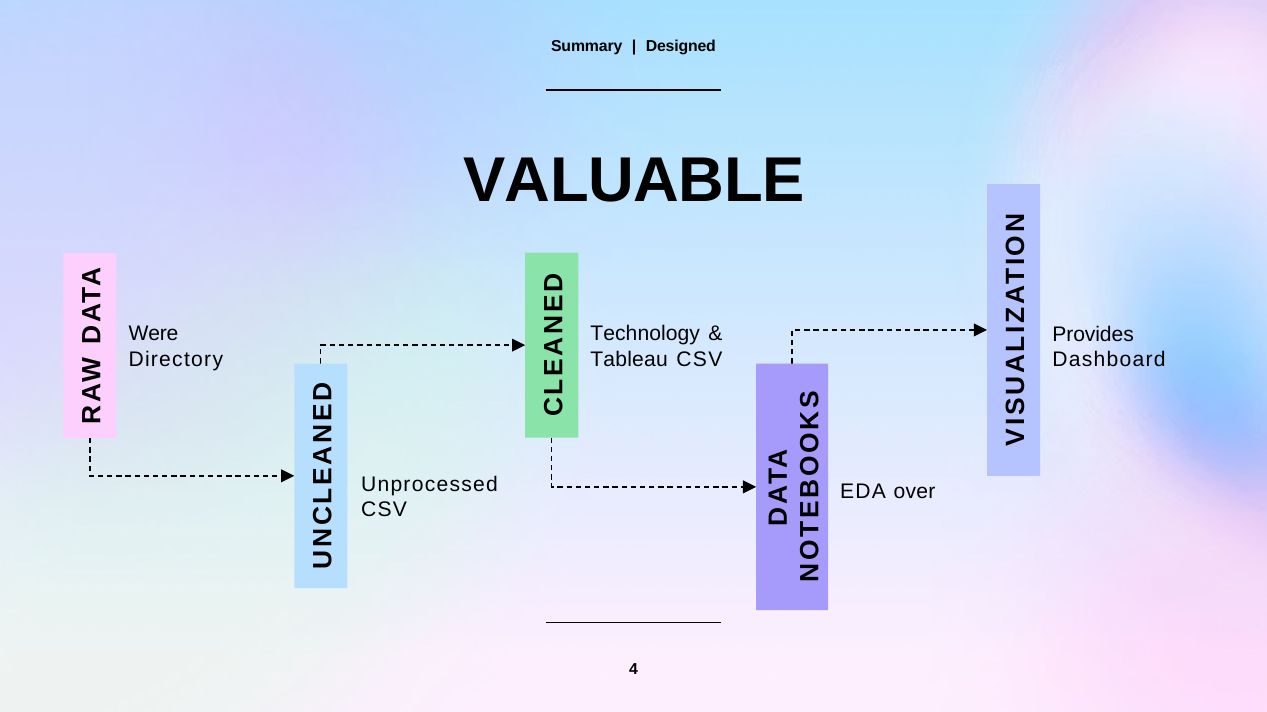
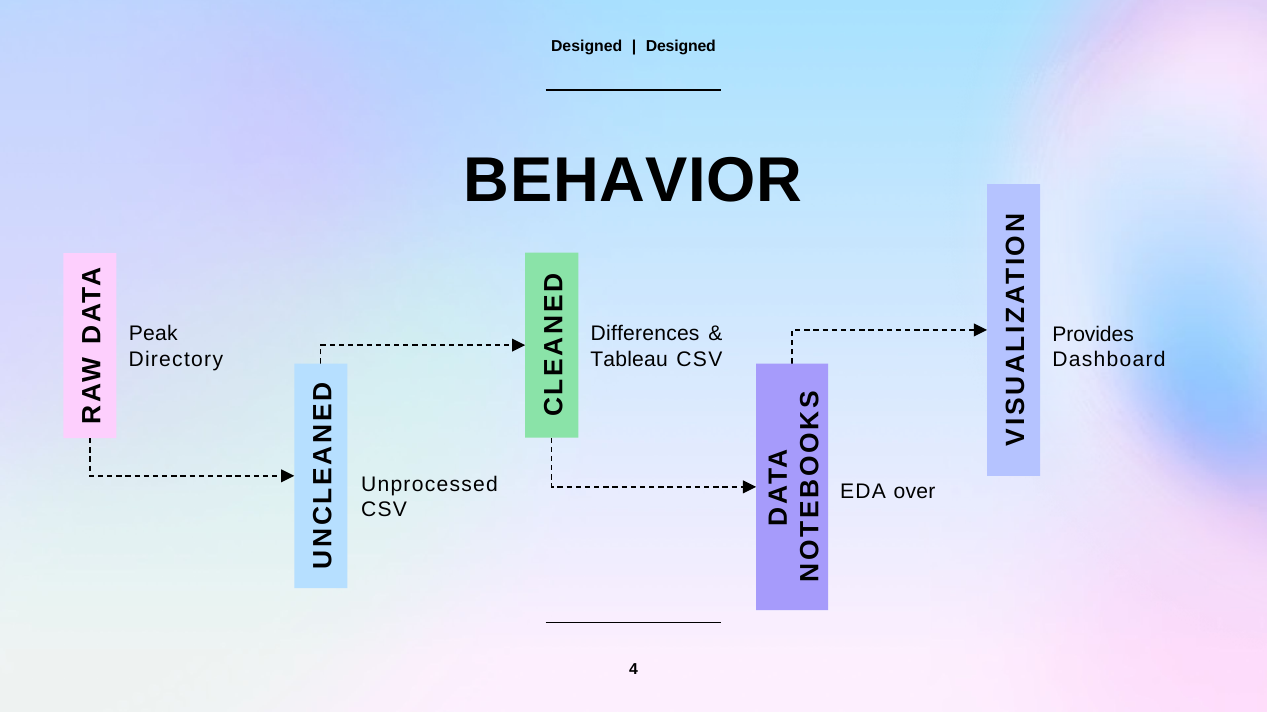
Summary: Summary -> Designed (587, 47)
VALUABLE: VALUABLE -> BEHAVIOR (633, 181)
Were: Were -> Peak (153, 334)
Technology: Technology -> Differences (645, 334)
